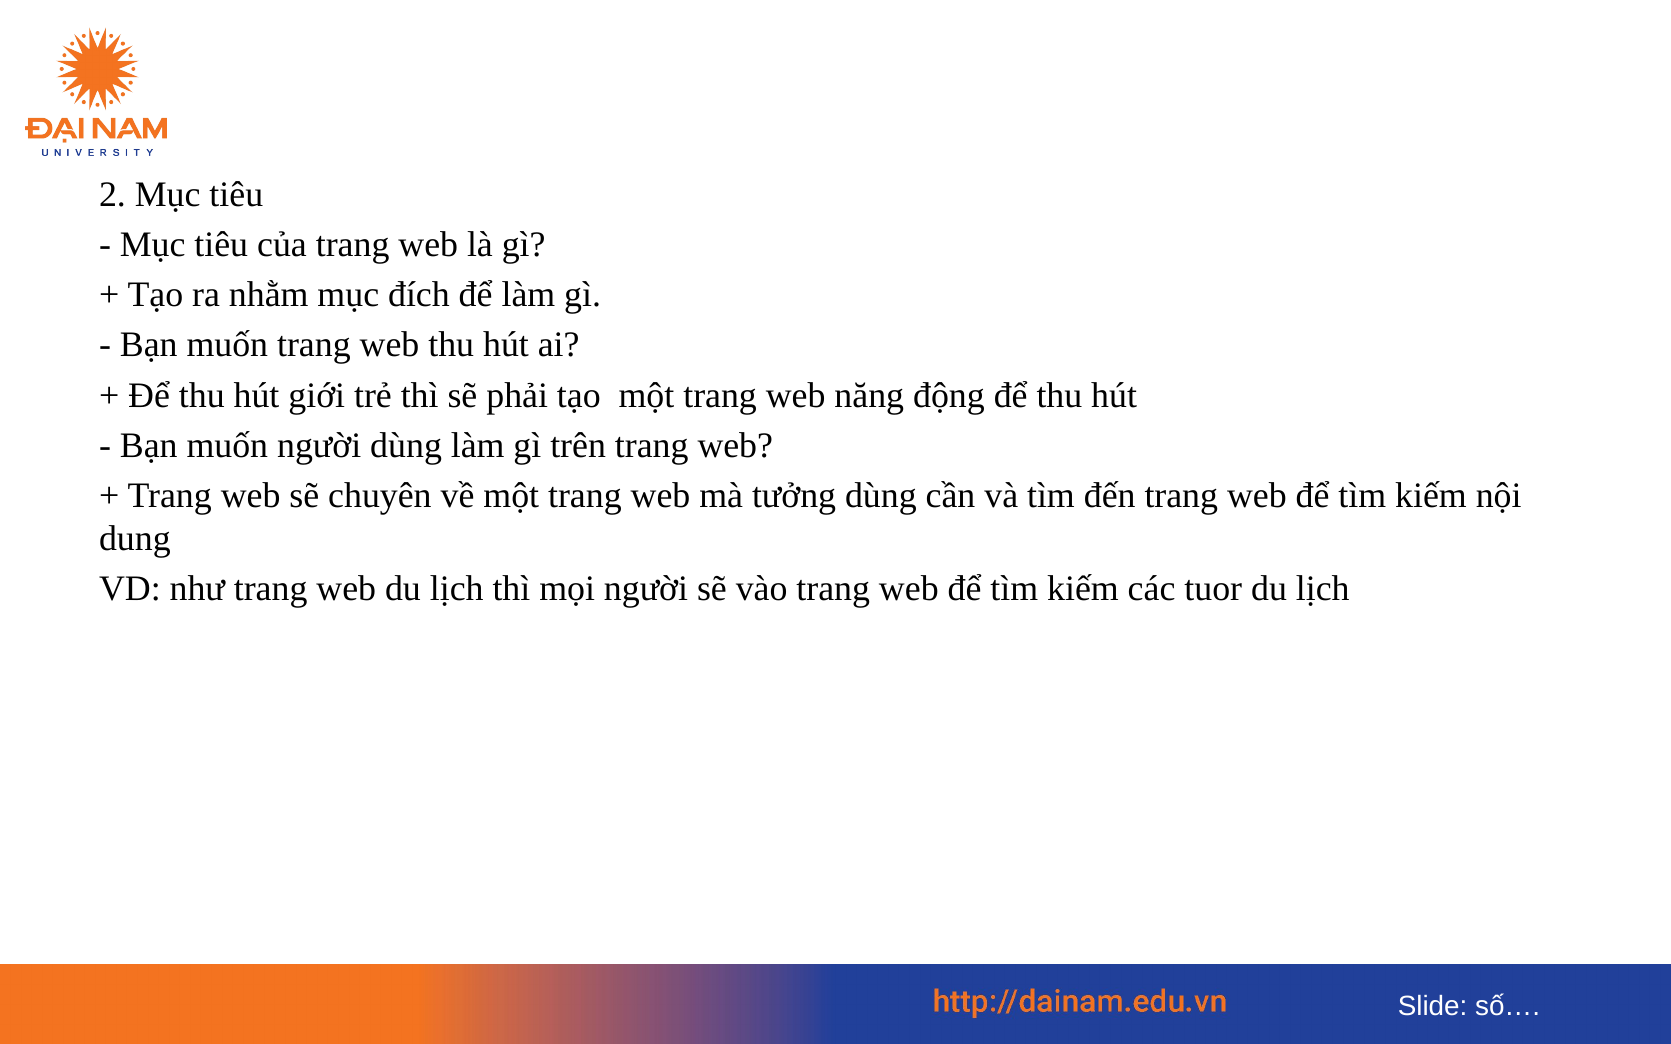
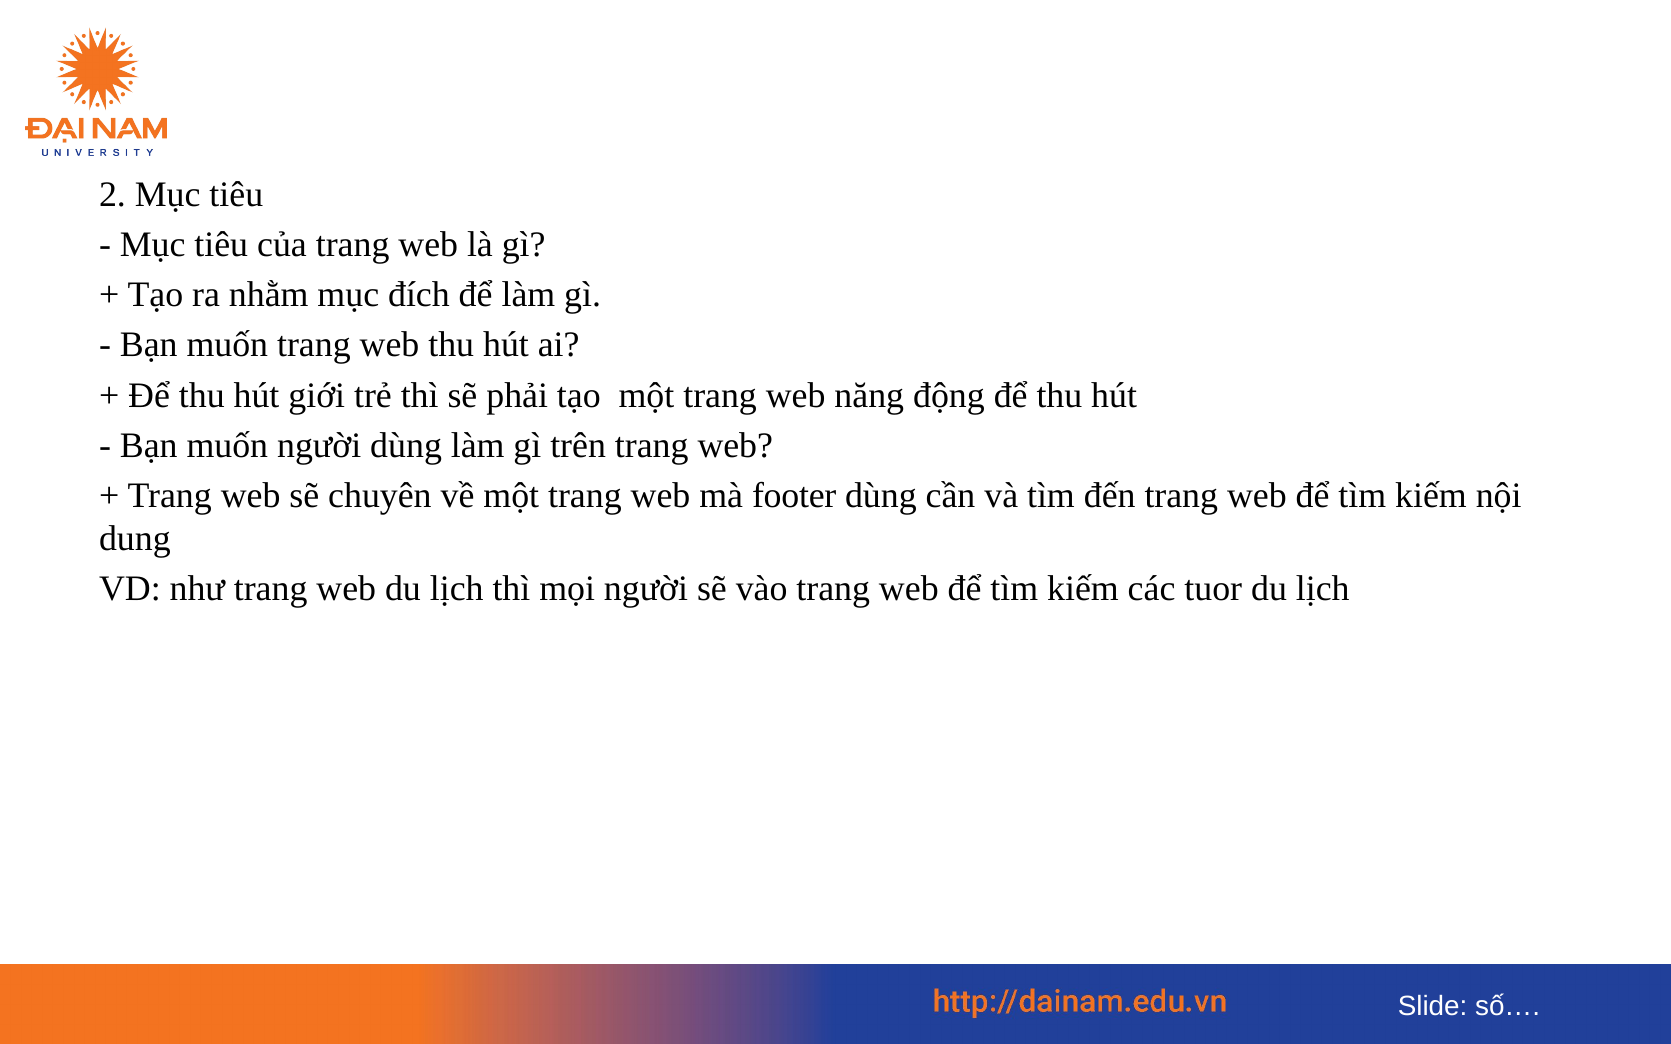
tưởng: tưởng -> footer (794, 496)
